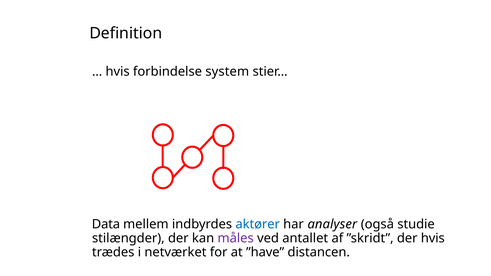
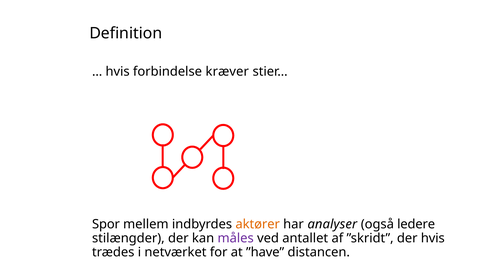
system: system -> kræver (227, 72)
Data: Data -> Spor (106, 224)
aktører colour: blue -> orange (258, 224)
studie: studie -> ledere (416, 224)
